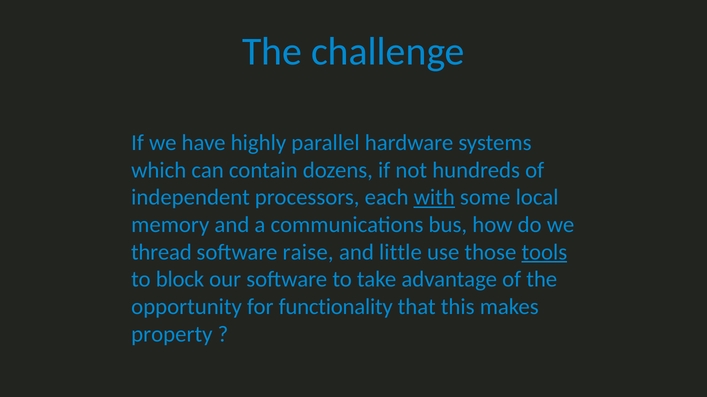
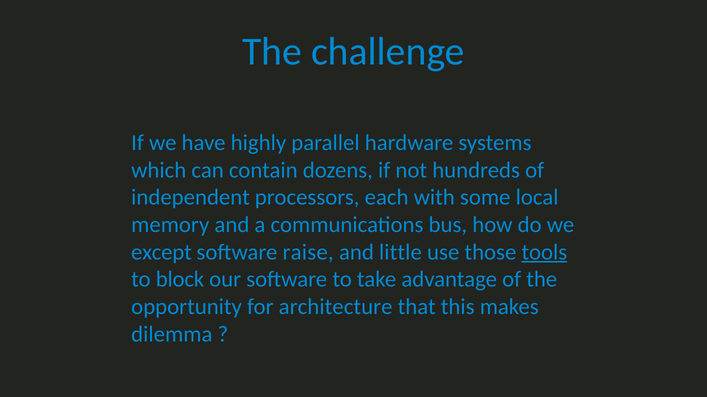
with underline: present -> none (434, 198)
thread: thread -> except (161, 253)
functionality: functionality -> architecture (336, 307)
property: property -> dilemma (172, 335)
